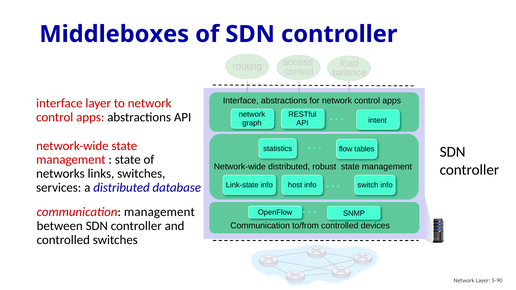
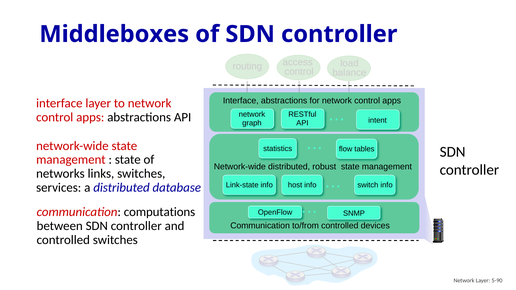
communication management: management -> computations (159, 212)
